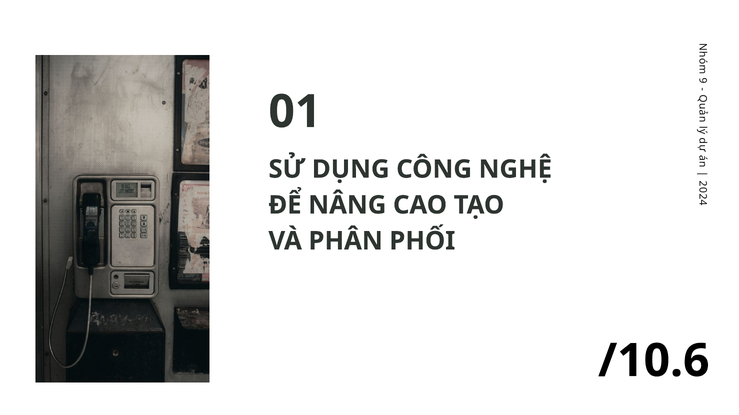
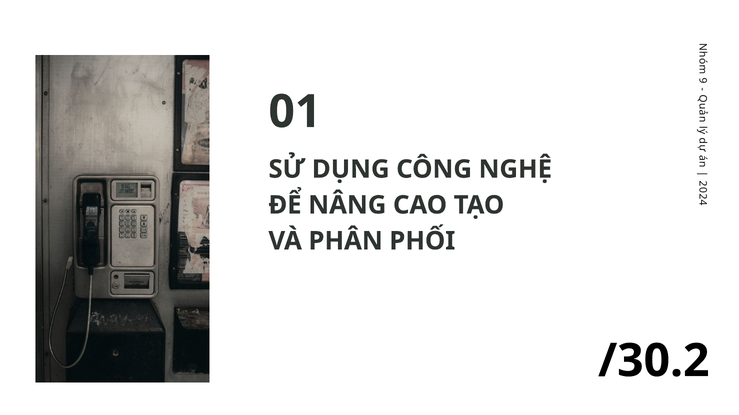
/10.6: /10.6 -> /30.2 (654, 361)
